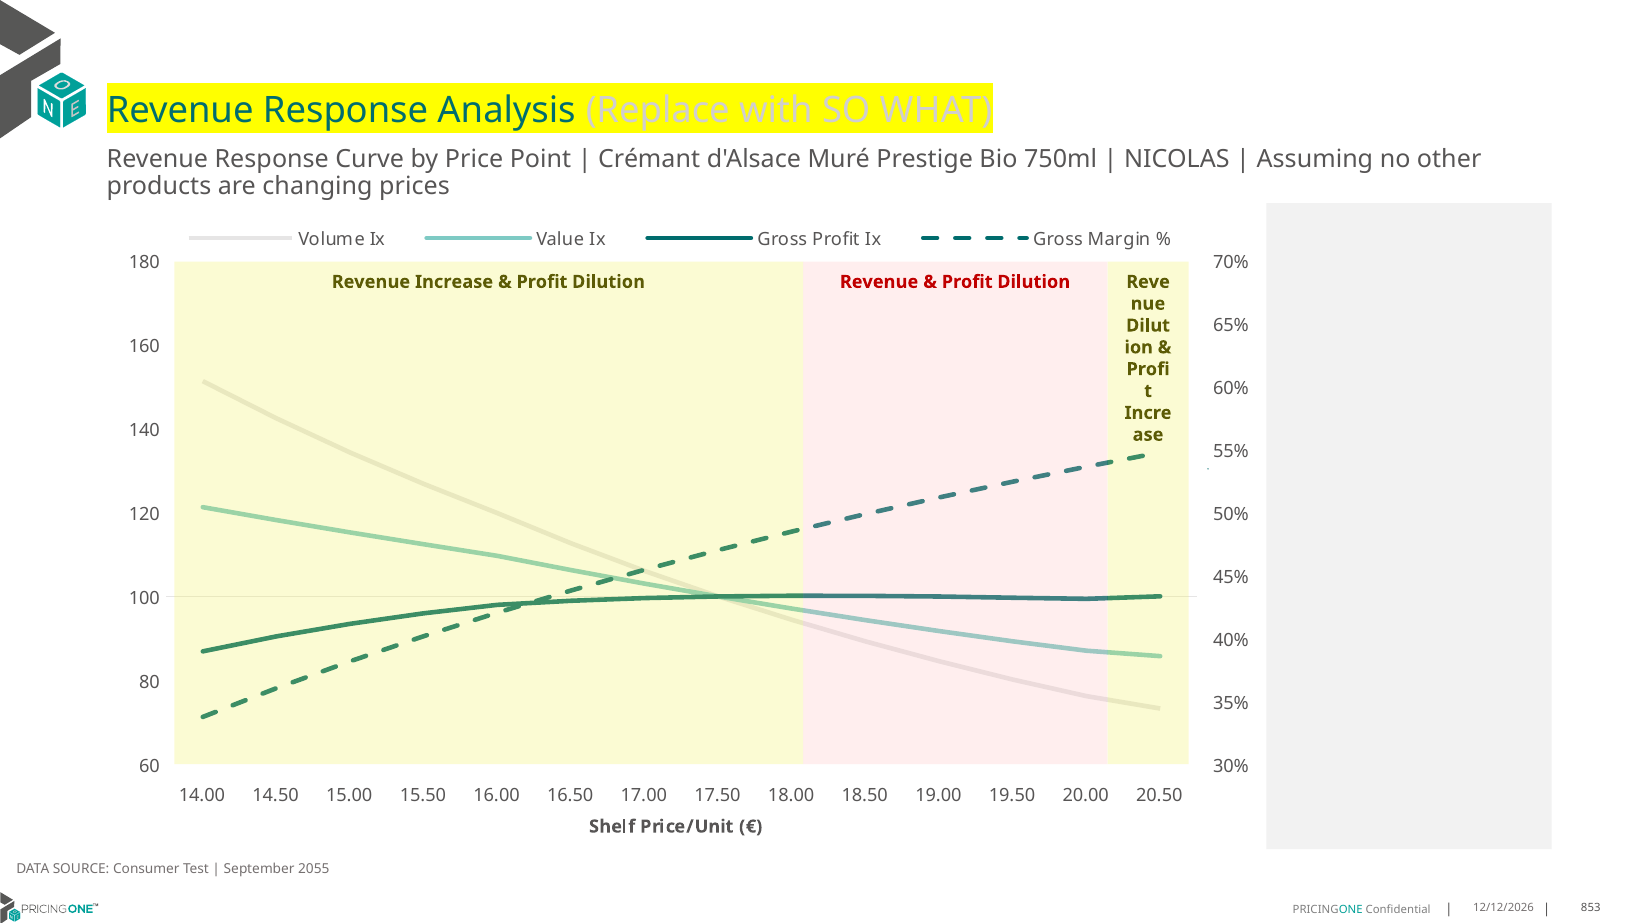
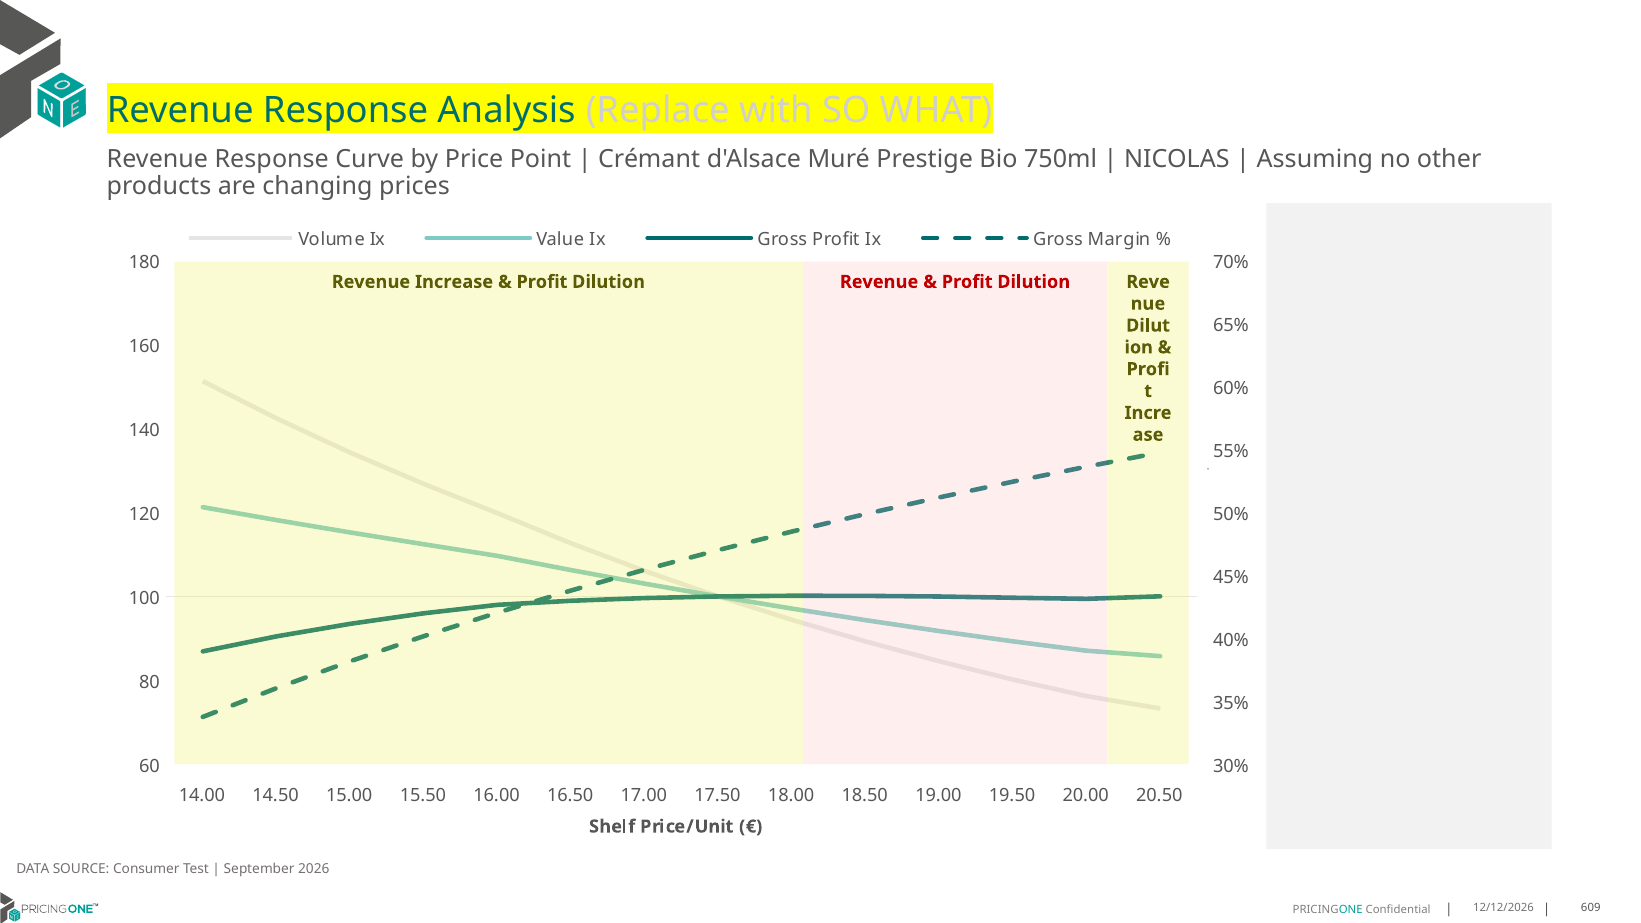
2055: 2055 -> 2026 (314, 869)
853: 853 -> 609 (1591, 908)
